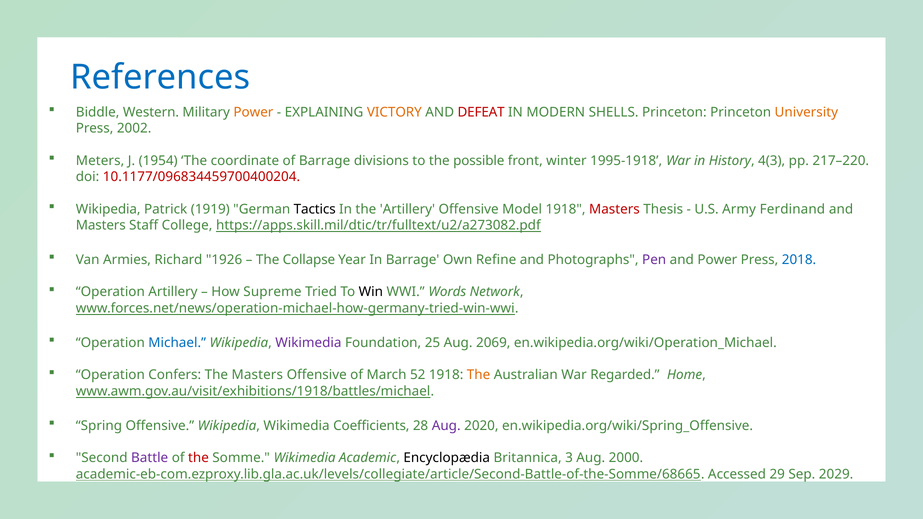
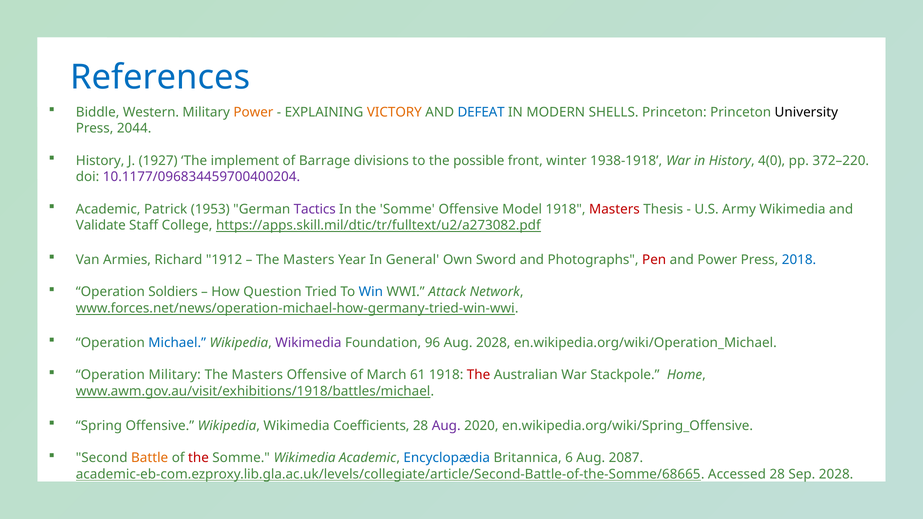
DEFEAT colour: red -> blue (481, 112)
University colour: orange -> black (806, 112)
2002: 2002 -> 2044 (134, 128)
Meters: Meters -> History (100, 161)
1954: 1954 -> 1927 (158, 161)
coordinate: coordinate -> implement (245, 161)
1995-1918: 1995-1918 -> 1938-1918 (626, 161)
4(3: 4(3 -> 4(0 (772, 161)
217–220: 217–220 -> 372–220 (841, 161)
10.1177/096834459700400204 colour: red -> purple (201, 177)
Wikipedia: Wikipedia -> Academic (108, 209)
1919: 1919 -> 1953 (210, 209)
Tactics colour: black -> purple (315, 209)
In the Artillery: Artillery -> Somme (407, 209)
Army Ferdinand: Ferdinand -> Wikimedia (793, 209)
Masters: Masters -> Validate (101, 225)
1926: 1926 -> 1912 (224, 260)
Collapse: Collapse -> Masters (309, 260)
In Barrage: Barrage -> General (413, 260)
Refine: Refine -> Sword (496, 260)
Pen colour: purple -> red (654, 260)
Operation Artillery: Artillery -> Soldiers (173, 292)
Supreme: Supreme -> Question (272, 292)
Win colour: black -> blue (371, 292)
Words: Words -> Attack (447, 292)
25: 25 -> 96 (432, 343)
Aug 2069: 2069 -> 2028 (493, 343)
Operation Confers: Confers -> Military (175, 375)
52: 52 -> 61 (418, 375)
The colour: orange -> red (479, 375)
Regarded: Regarded -> Stackpole (625, 375)
Battle colour: purple -> orange (150, 458)
Encyclopædia colour: black -> blue (447, 458)
3: 3 -> 6 (569, 458)
2000: 2000 -> 2087 (626, 458)
Accessed 29: 29 -> 28 (777, 474)
Sep 2029: 2029 -> 2028 (836, 474)
